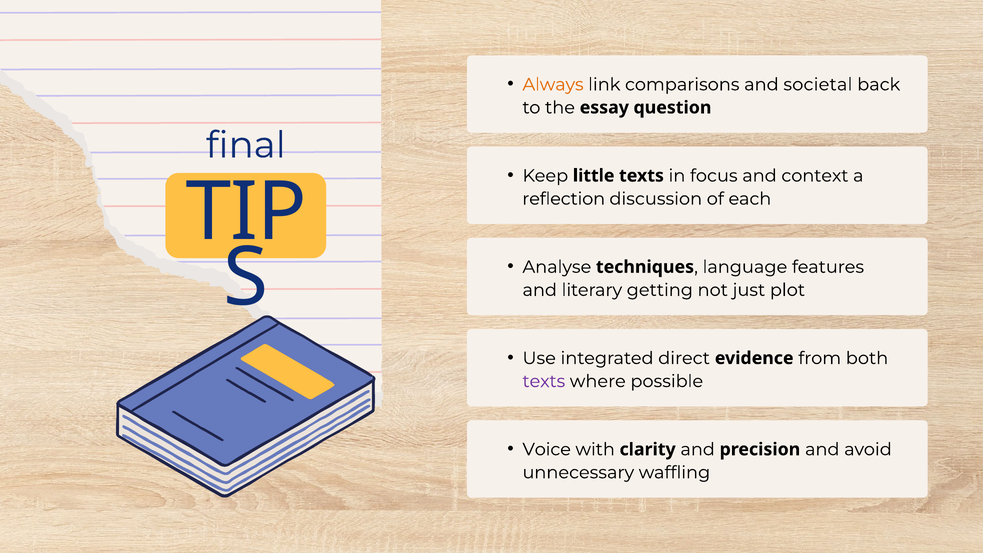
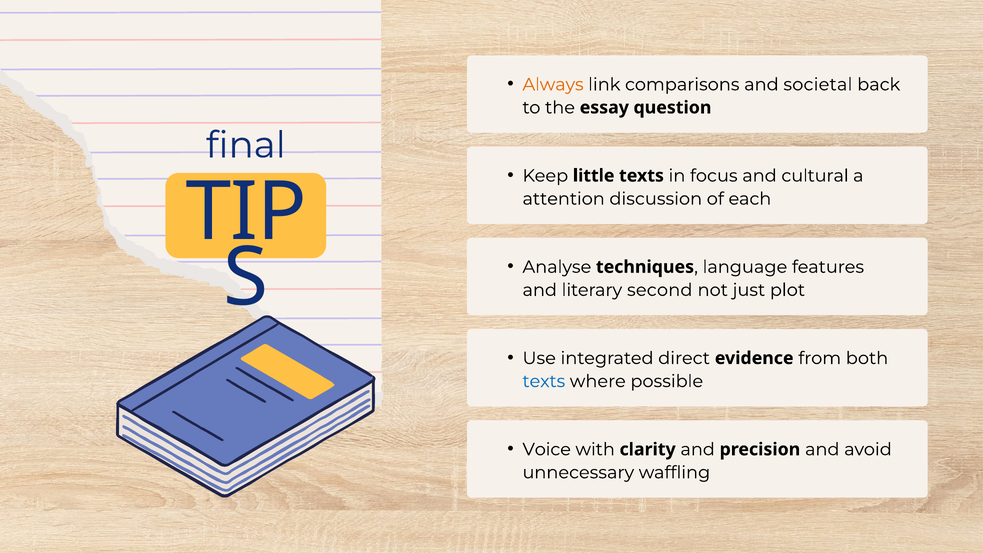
context: context -> cultural (815, 176)
reflection: reflection -> attention (564, 199)
getting: getting -> second (660, 290)
texts colour: purple -> blue (544, 381)
